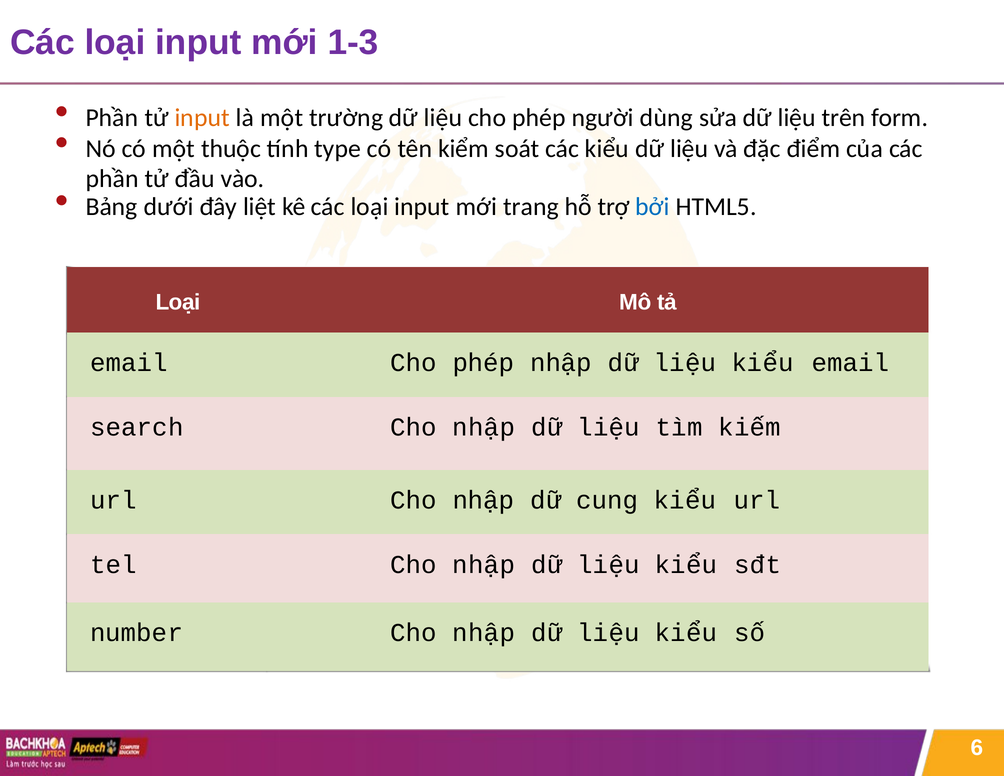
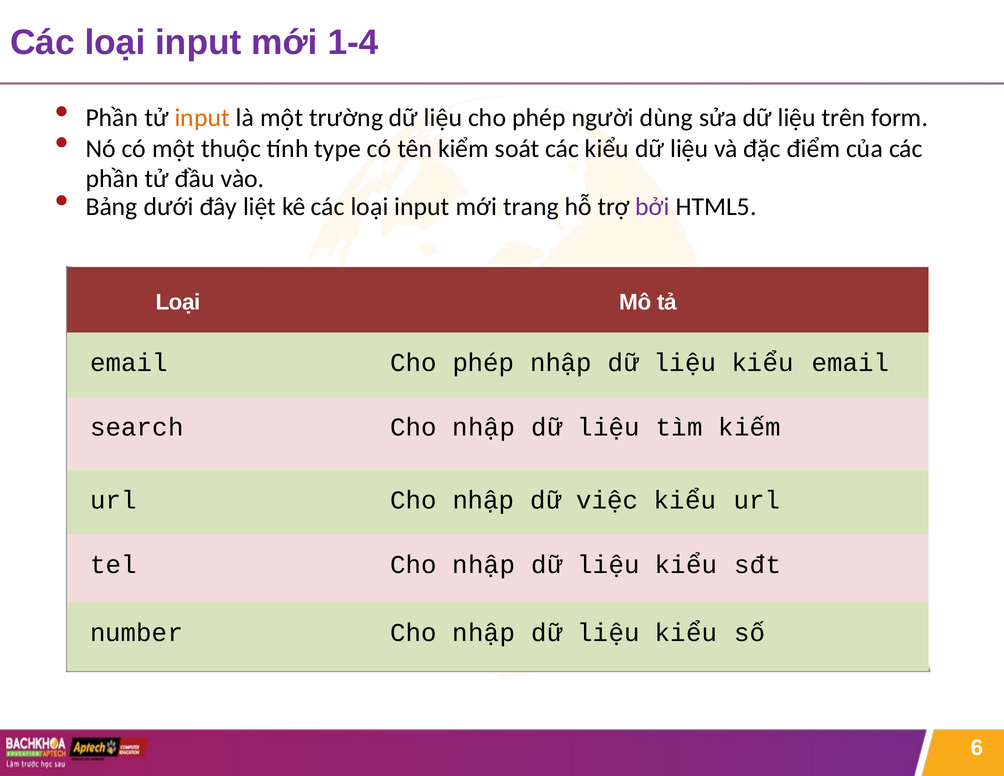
1-3: 1-3 -> 1-4 (353, 43)
bởi colour: blue -> purple (652, 207)
cung: cung -> việc (607, 500)
